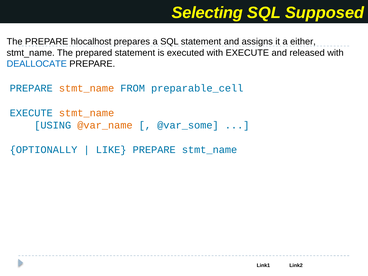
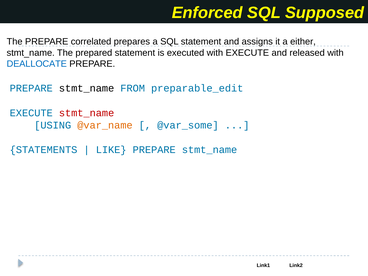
Selecting: Selecting -> Enforced (207, 13)
hlocalhost: hlocalhost -> correlated (91, 42)
stmt_name colour: orange -> black (87, 88)
preparable_cell: preparable_cell -> preparable_edit (197, 88)
stmt_name colour: orange -> red (87, 113)
OPTIONALLY: OPTIONALLY -> STATEMENTS (44, 150)
